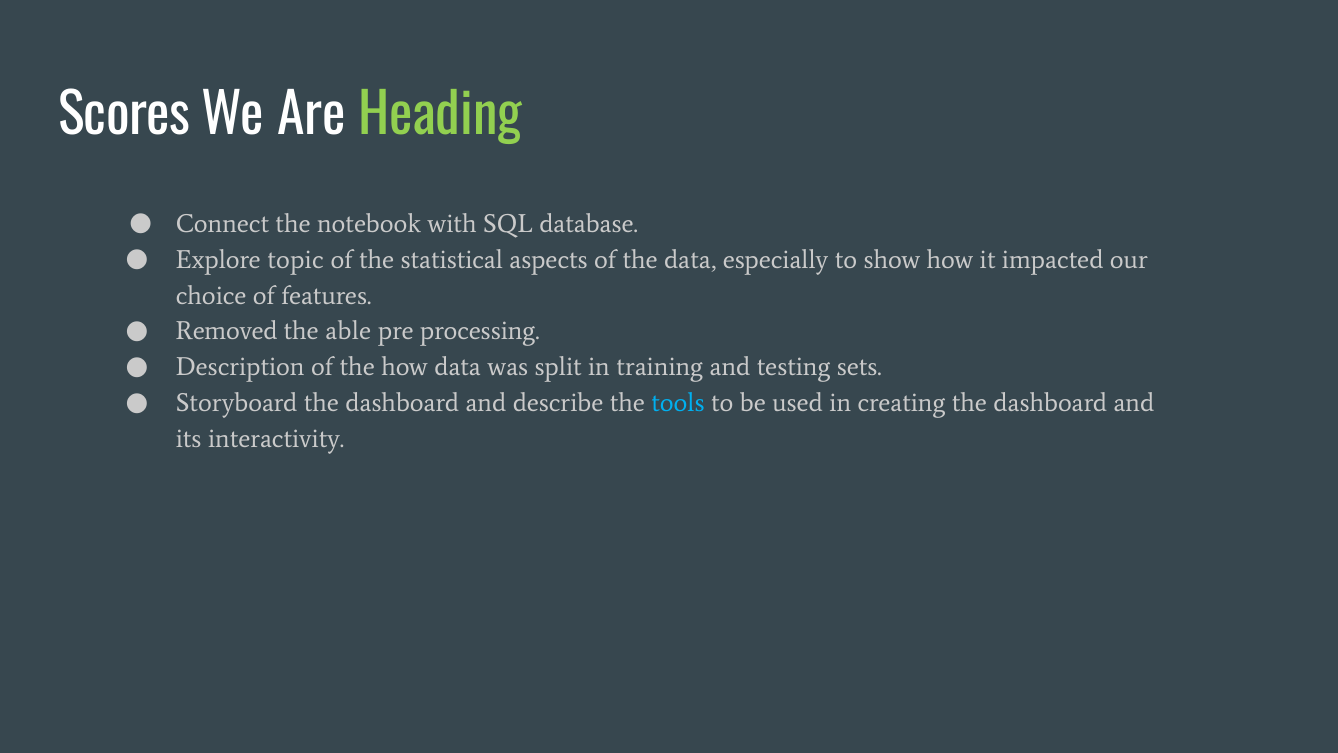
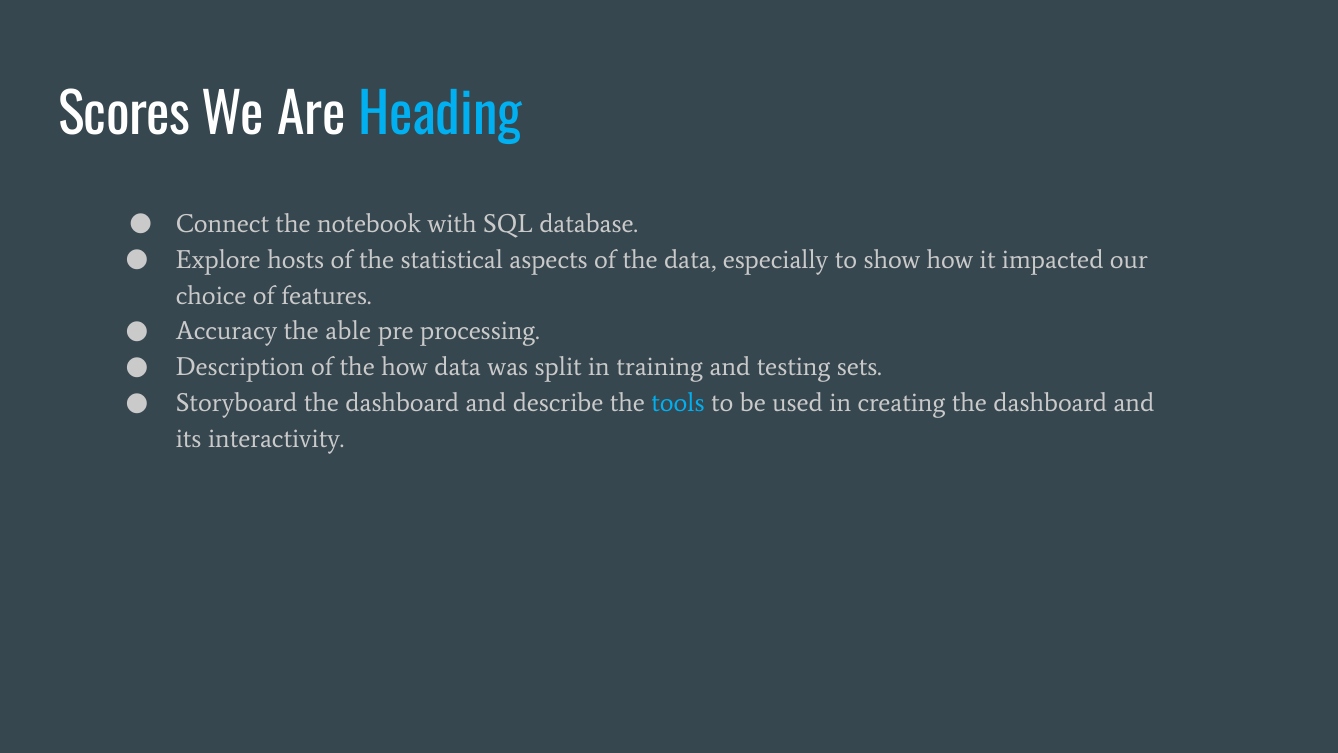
Heading colour: light green -> light blue (440, 116)
topic: topic -> hosts (296, 259)
Removed: Removed -> Accuracy (226, 331)
